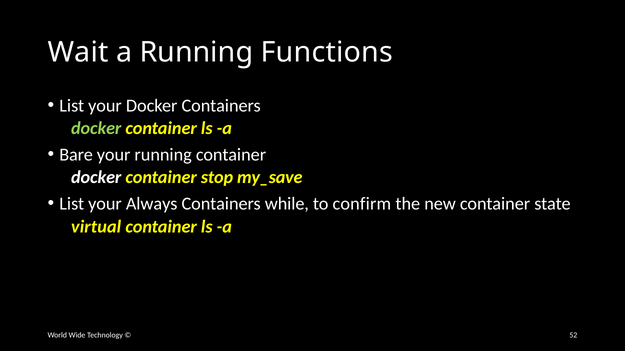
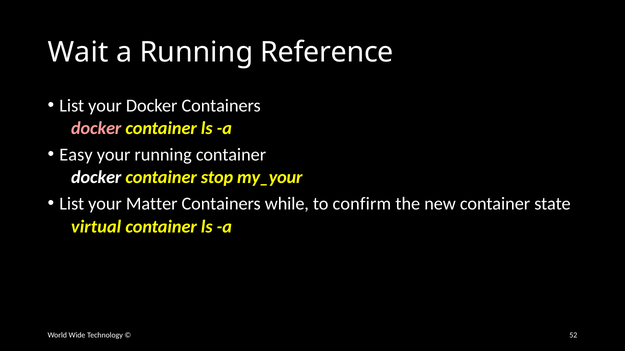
Functions: Functions -> Reference (327, 53)
docker colour: light green -> pink (96, 129)
Bare: Bare -> Easy (76, 155)
my_save: my_save -> my_your (270, 178)
Always: Always -> Matter (152, 204)
